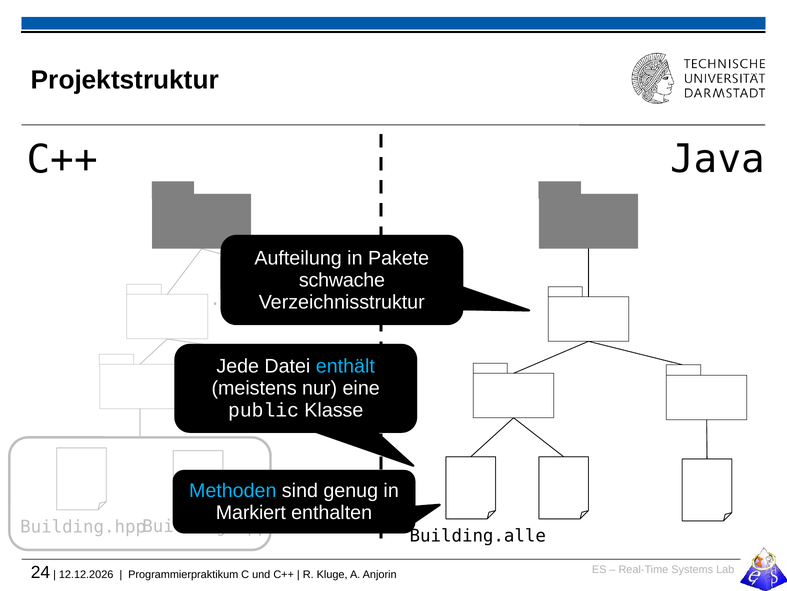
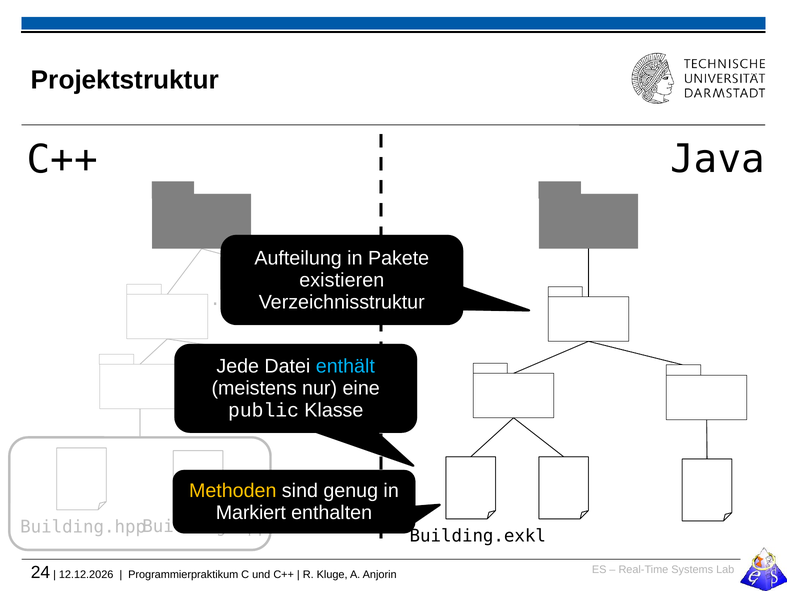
schwache: schwache -> existieren (342, 280)
Methoden colour: light blue -> yellow (233, 490)
Building.alle: Building.alle -> Building.exkl (478, 535)
